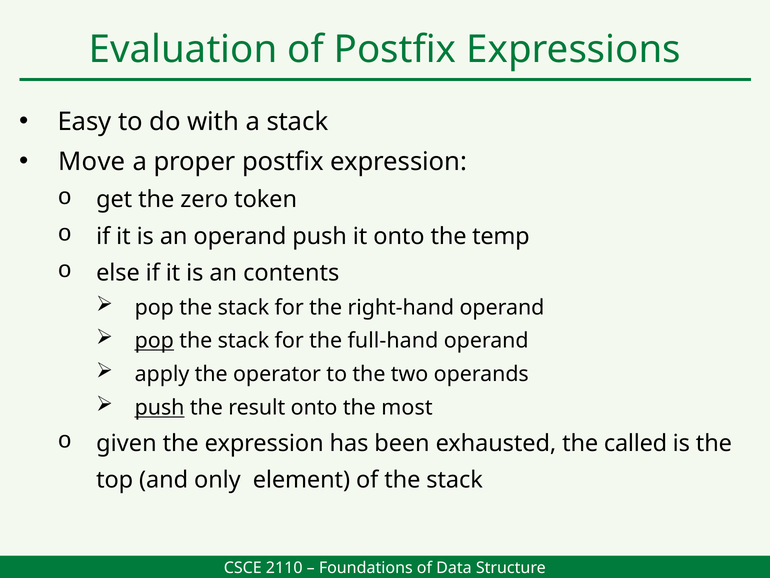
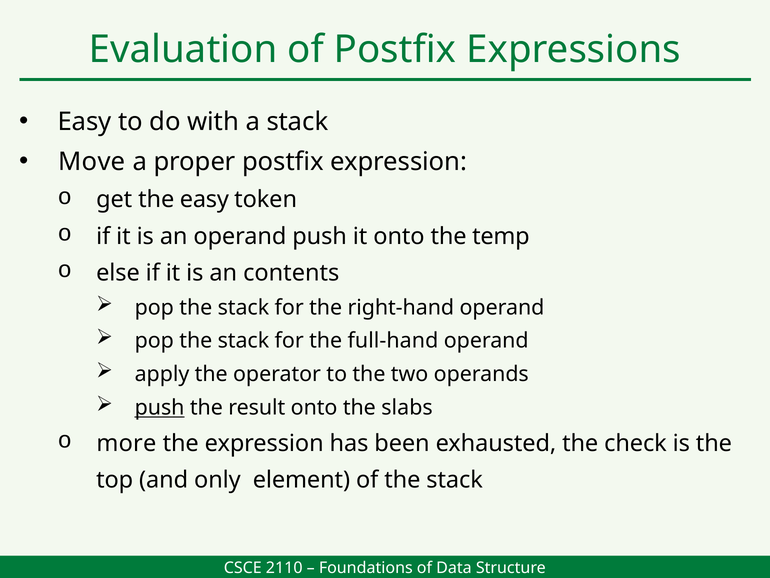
the zero: zero -> easy (204, 199)
pop underline: present -> none (154, 341)
most: most -> slabs (407, 407)
given: given -> more (126, 443)
called: called -> check (636, 443)
